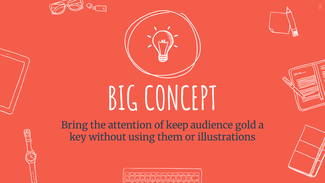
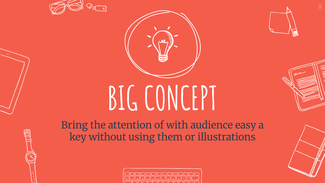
keep: keep -> with (177, 125)
gold: gold -> easy (246, 125)
